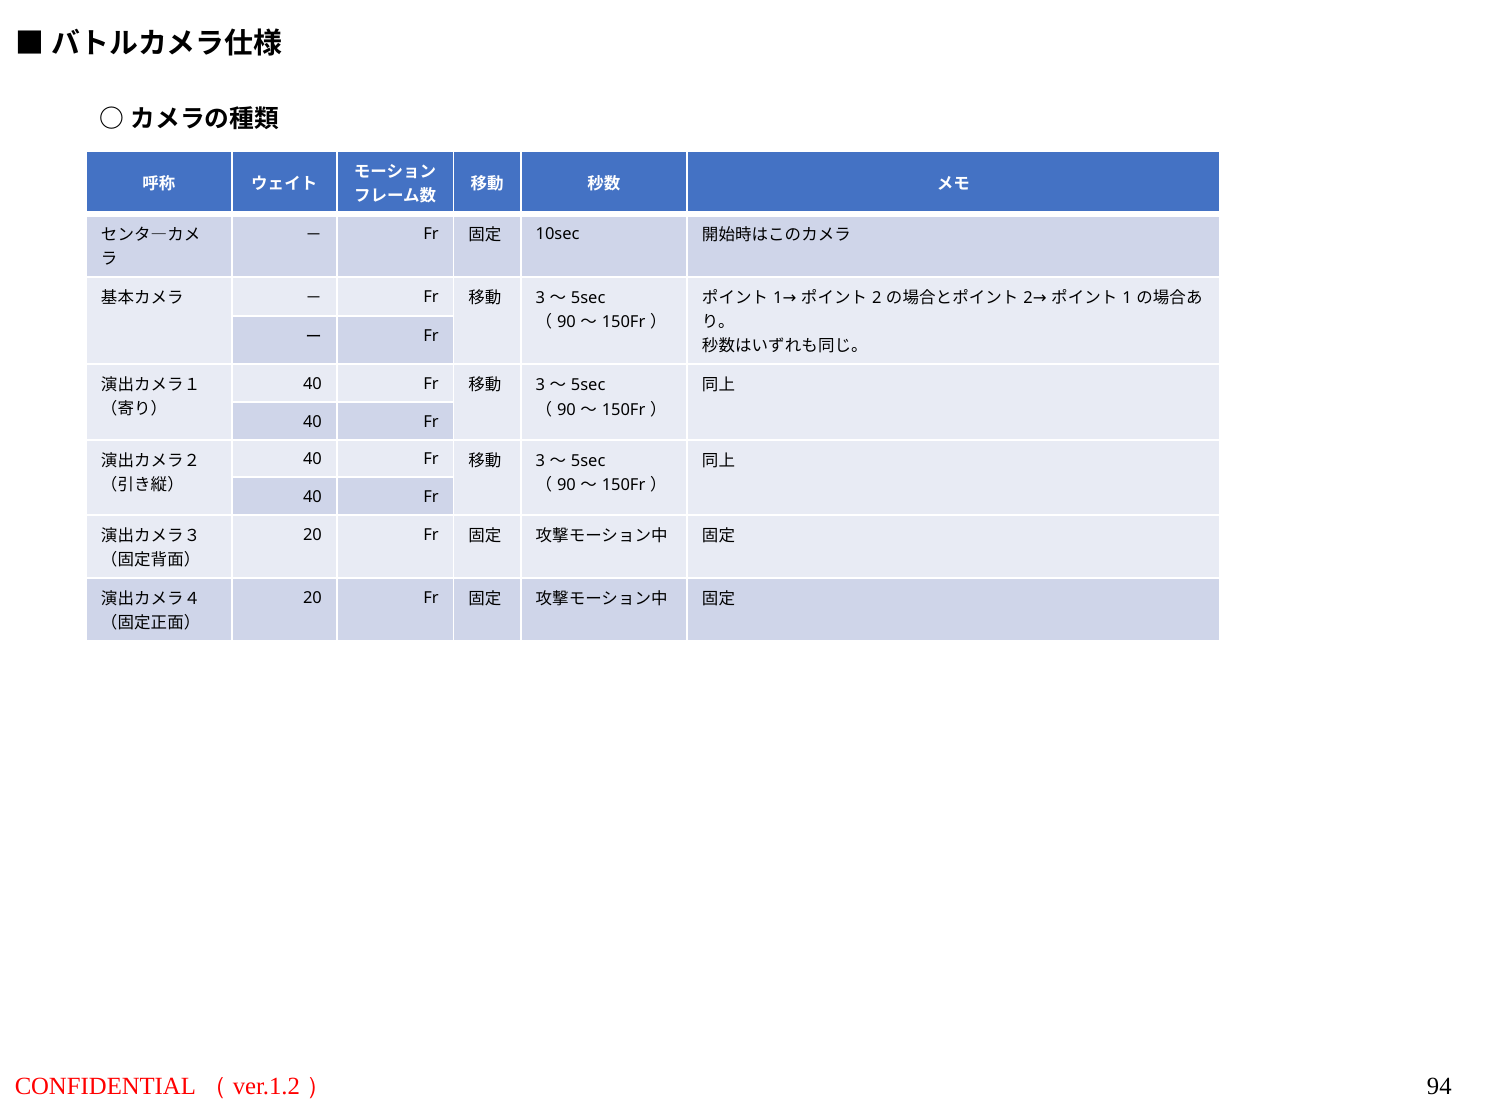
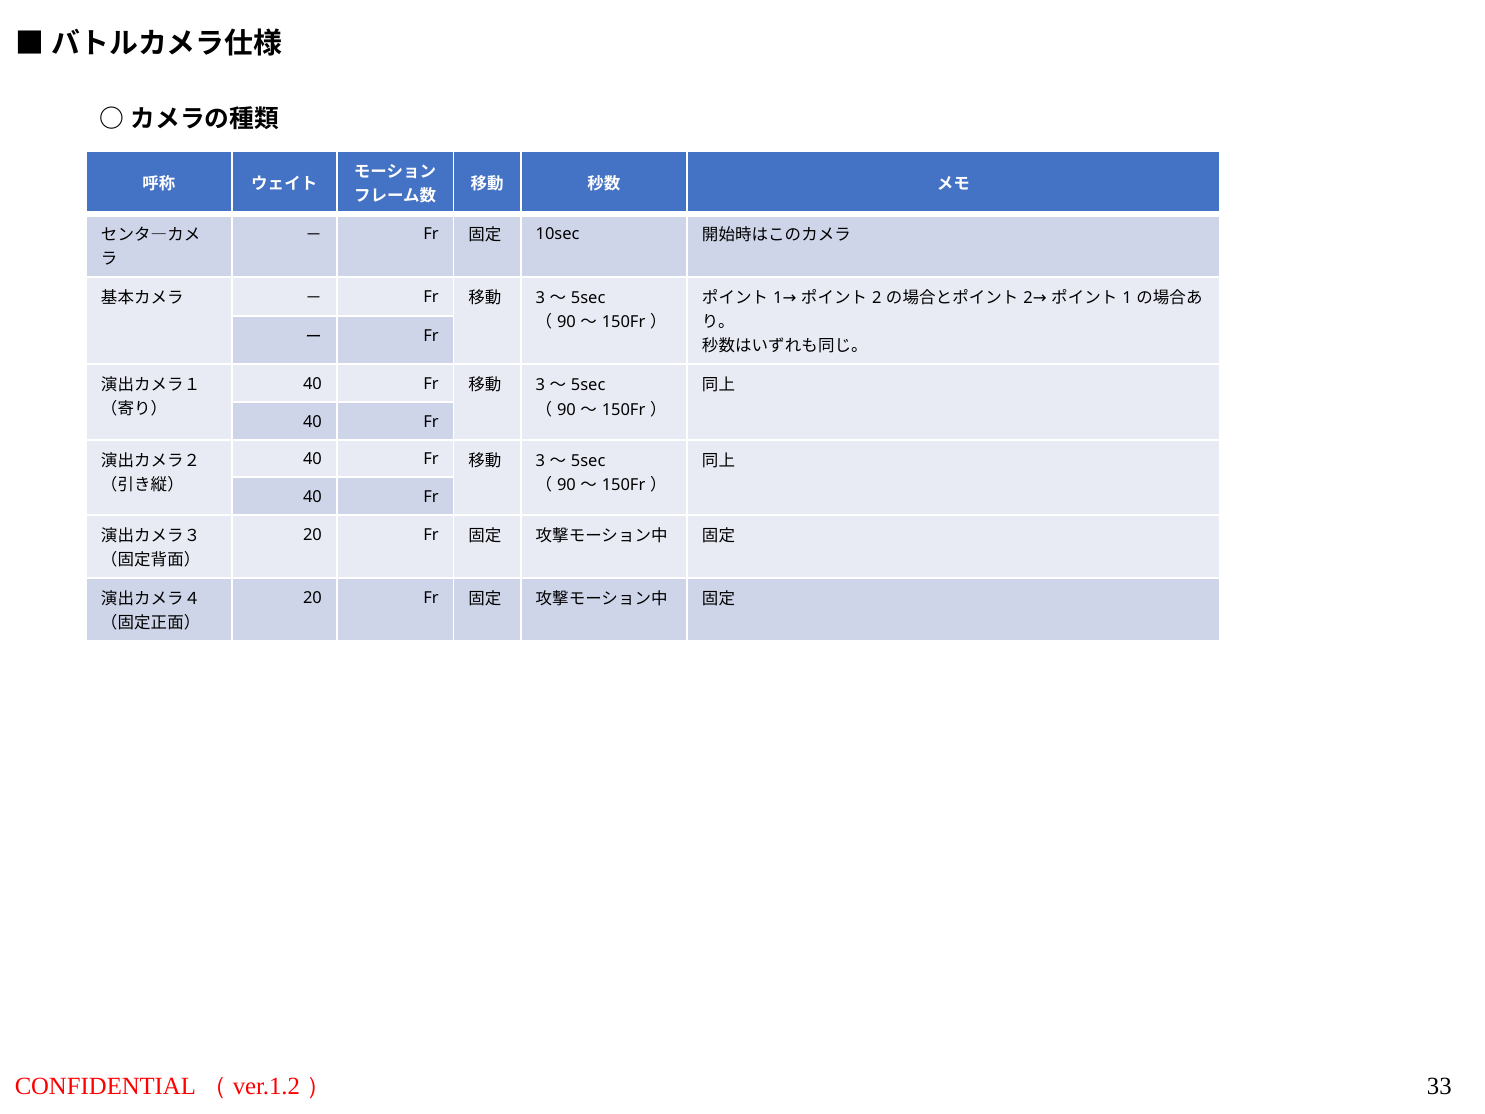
94: 94 -> 33 (1439, 1086)
